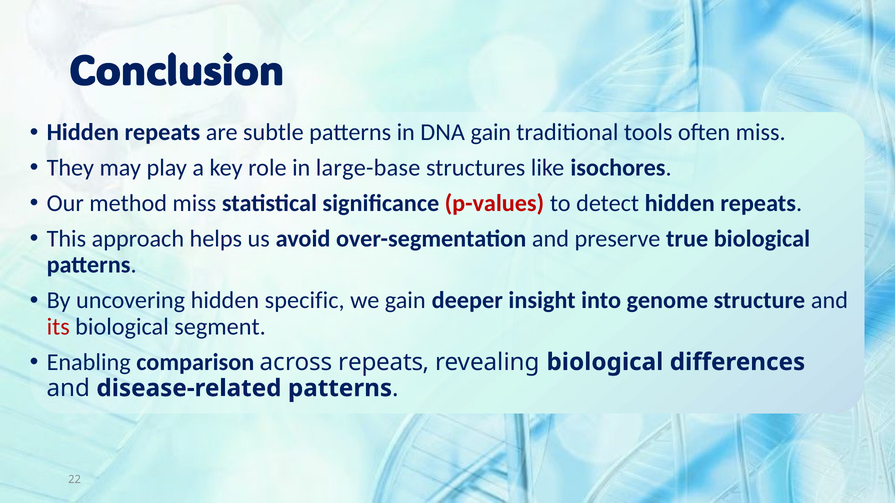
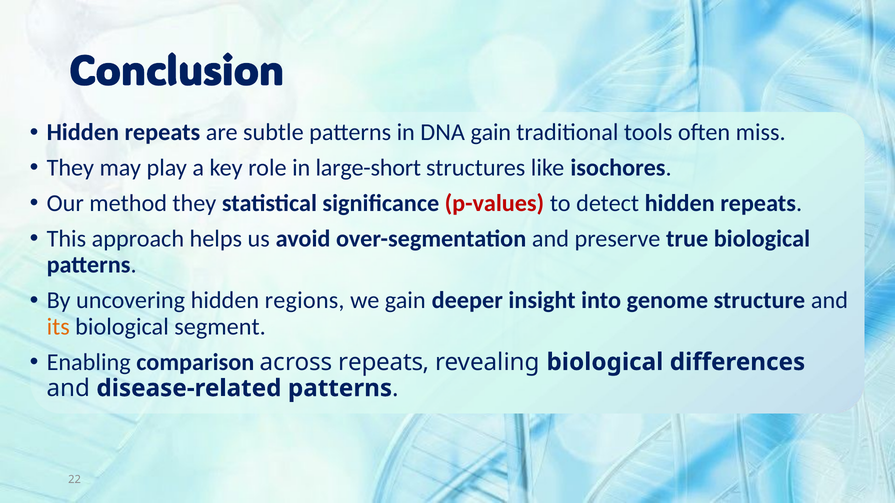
large-base: large-base -> large-short (368, 168)
method miss: miss -> they (194, 204)
specific: specific -> regions (305, 301)
its colour: red -> orange (58, 327)
